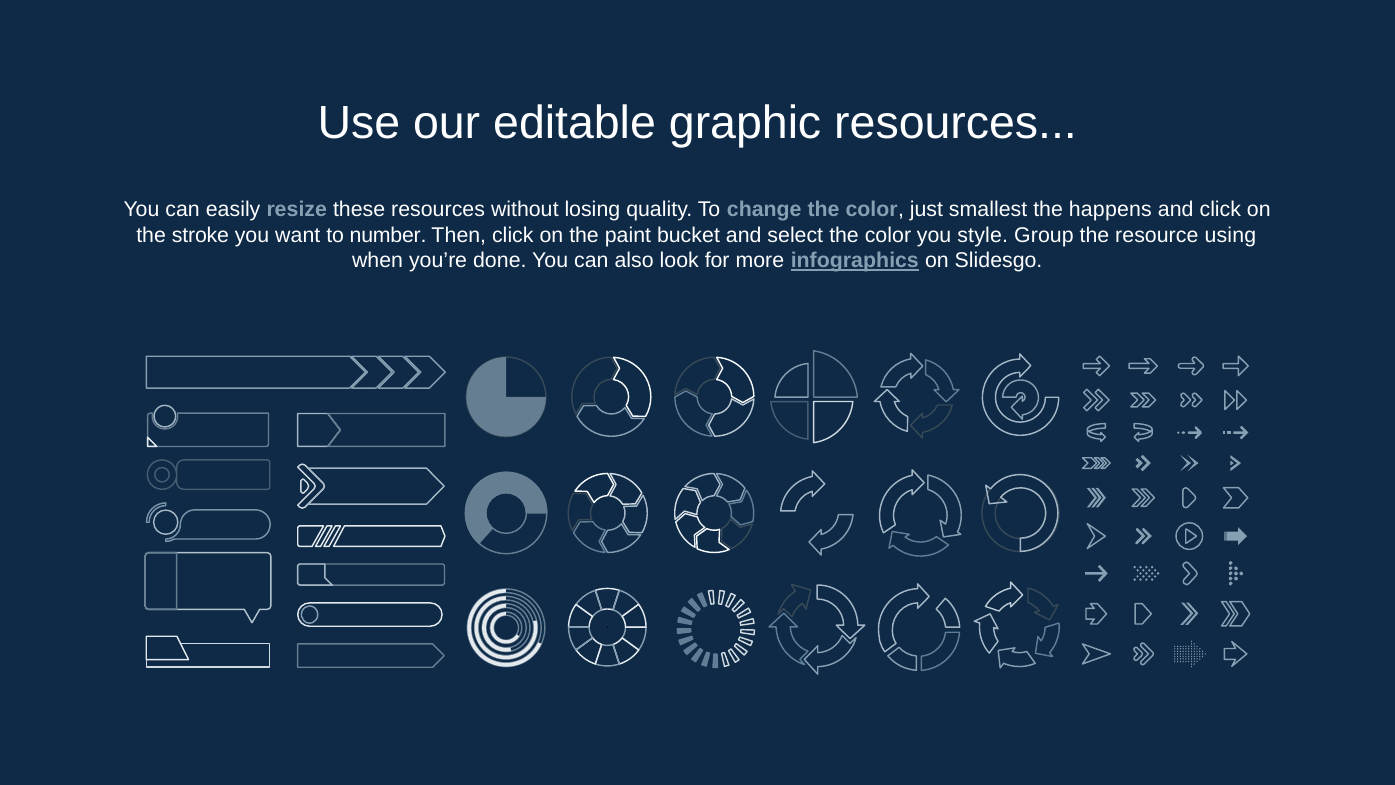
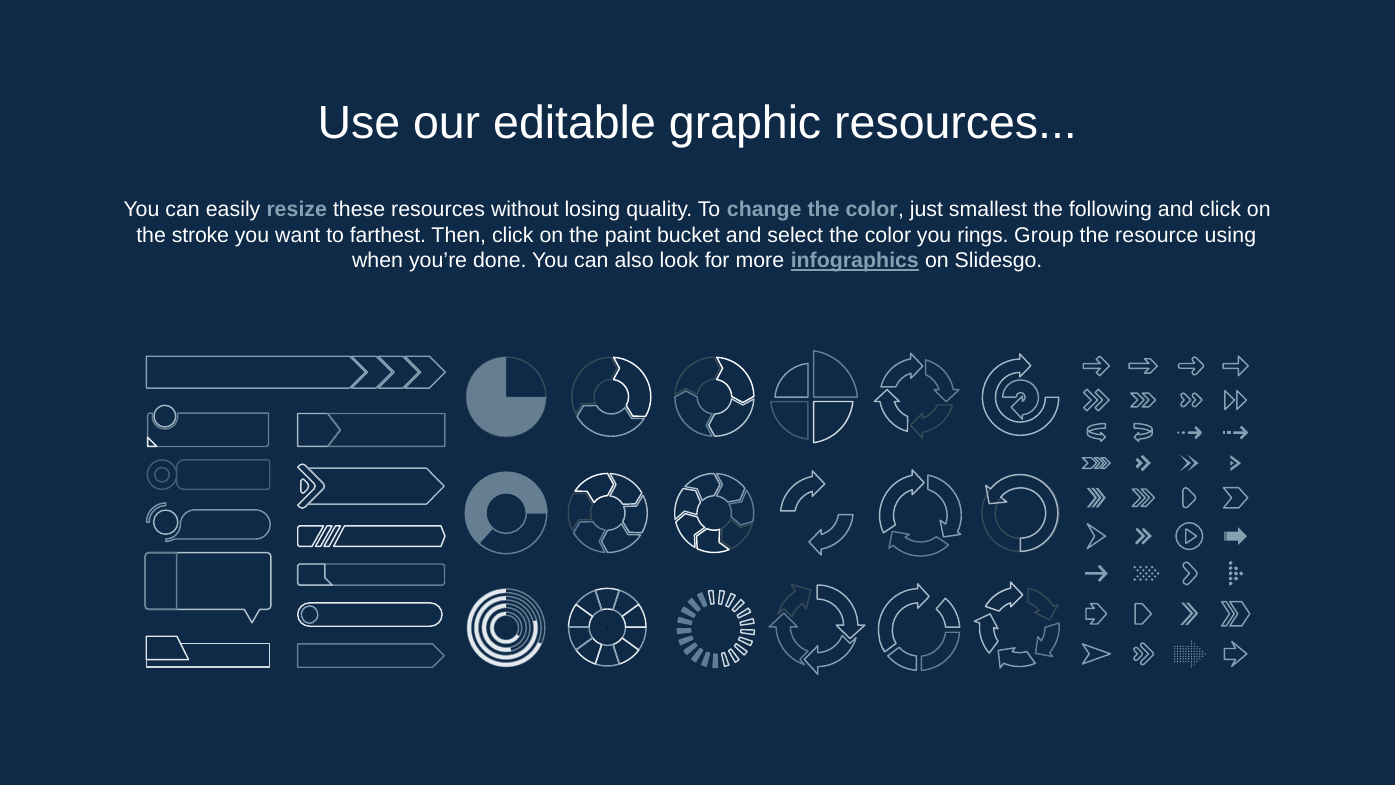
happens: happens -> following (1110, 209)
number: number -> farthest (388, 235)
style: style -> rings (983, 235)
